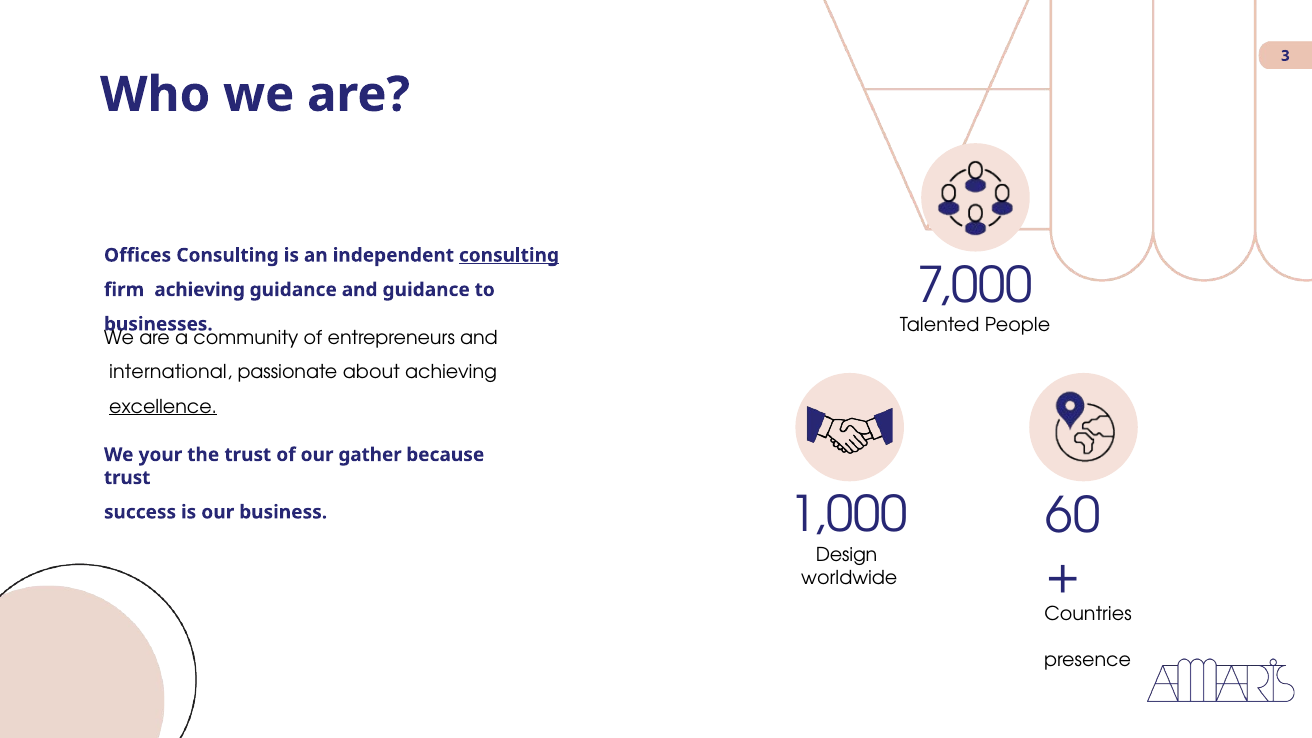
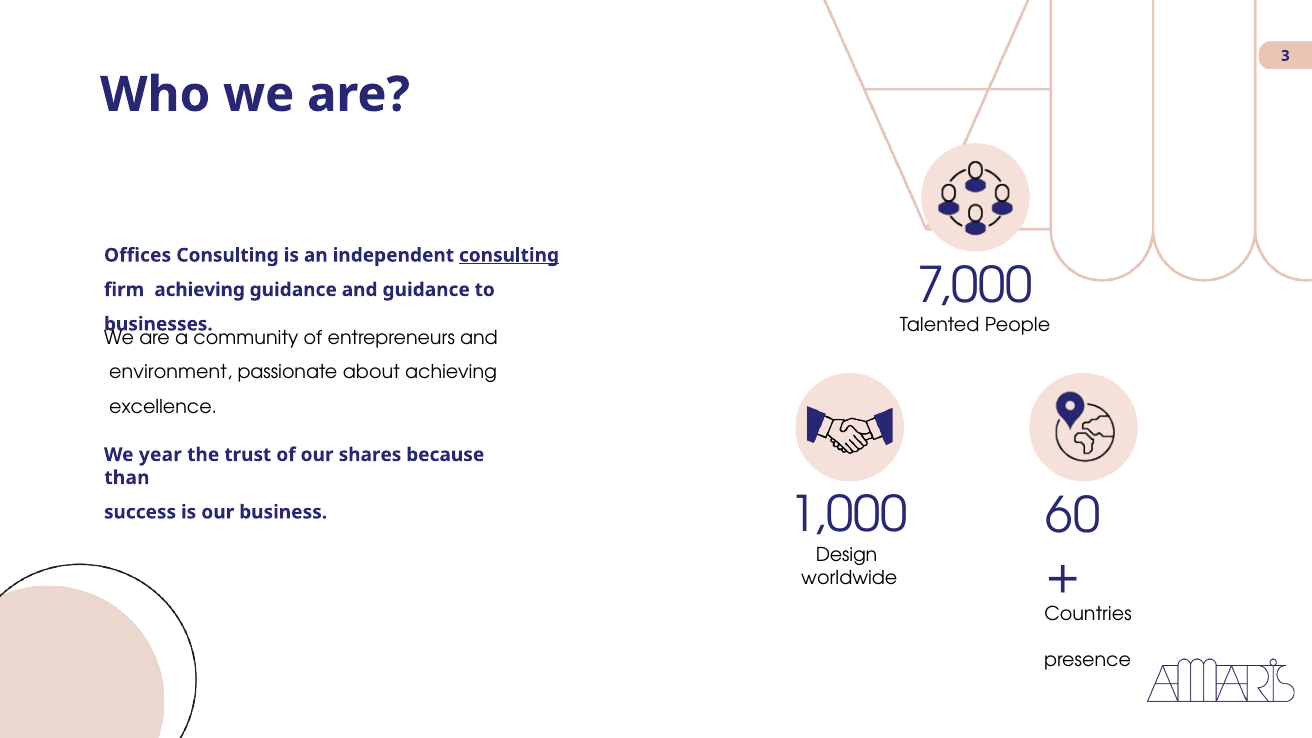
international: international -> environment (171, 372)
excellence underline: present -> none (163, 407)
your: your -> year (160, 455)
gather: gather -> shares (370, 455)
trust: trust -> than (127, 478)
